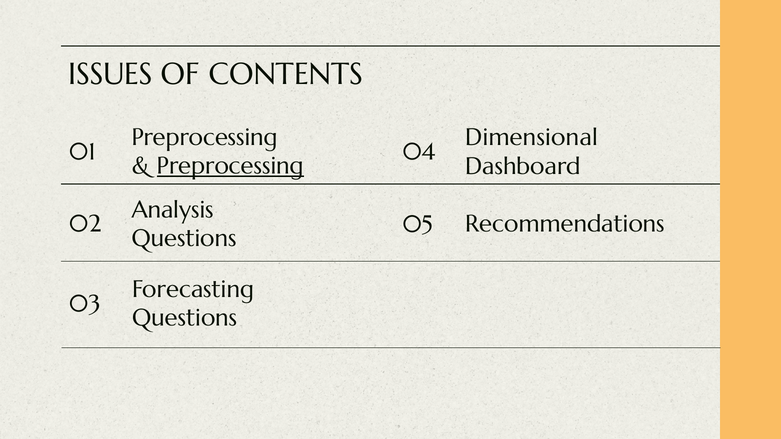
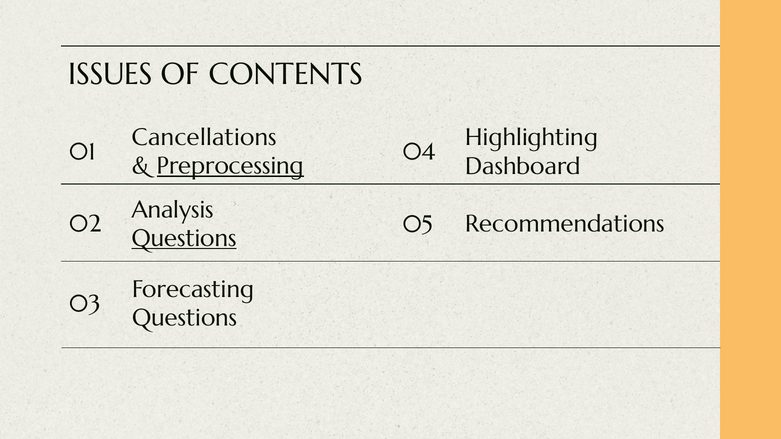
Preprocessing: Preprocessing -> Cancellations (204, 137)
Dimensional: Dimensional -> Highlighting (532, 138)
Questions underline: none -> present (184, 238)
